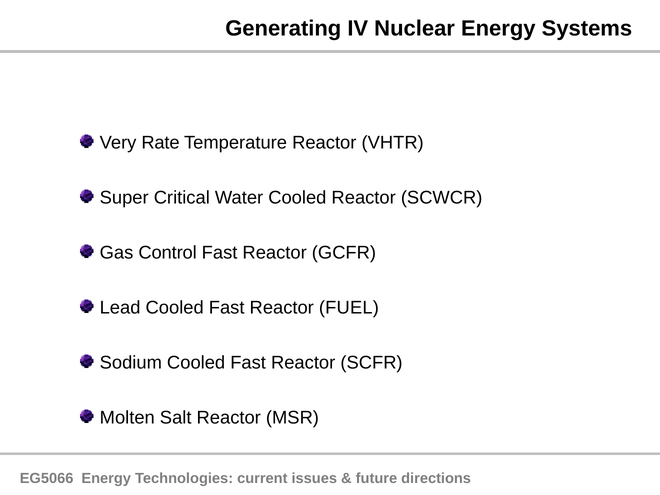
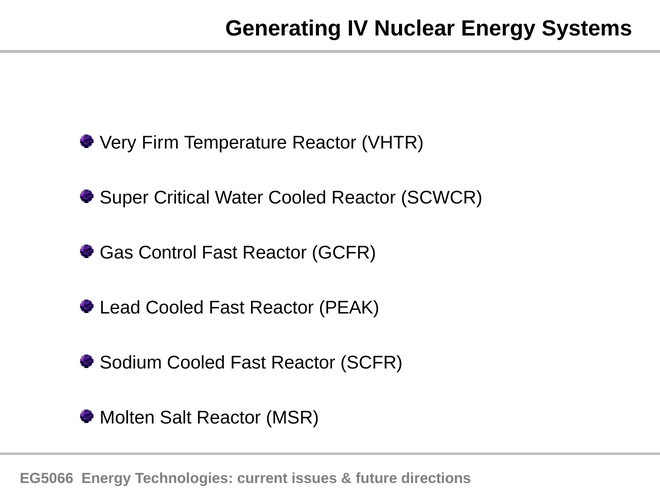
Rate: Rate -> Firm (160, 143)
FUEL: FUEL -> PEAK (349, 308)
